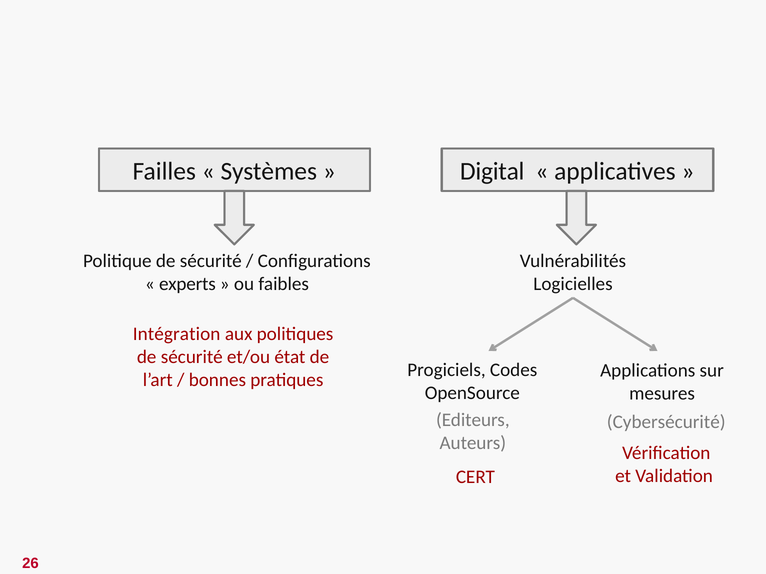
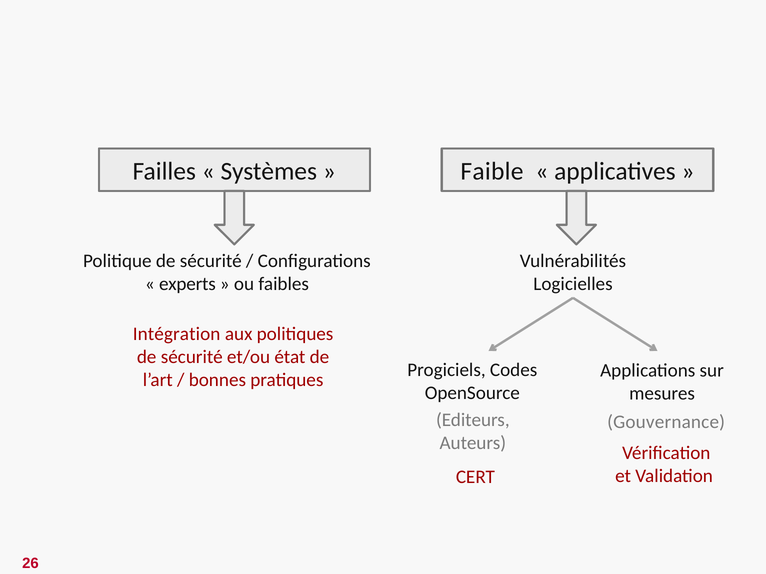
Digital: Digital -> Faible (492, 172)
Cybersécurité: Cybersécurité -> Gouvernance (666, 422)
